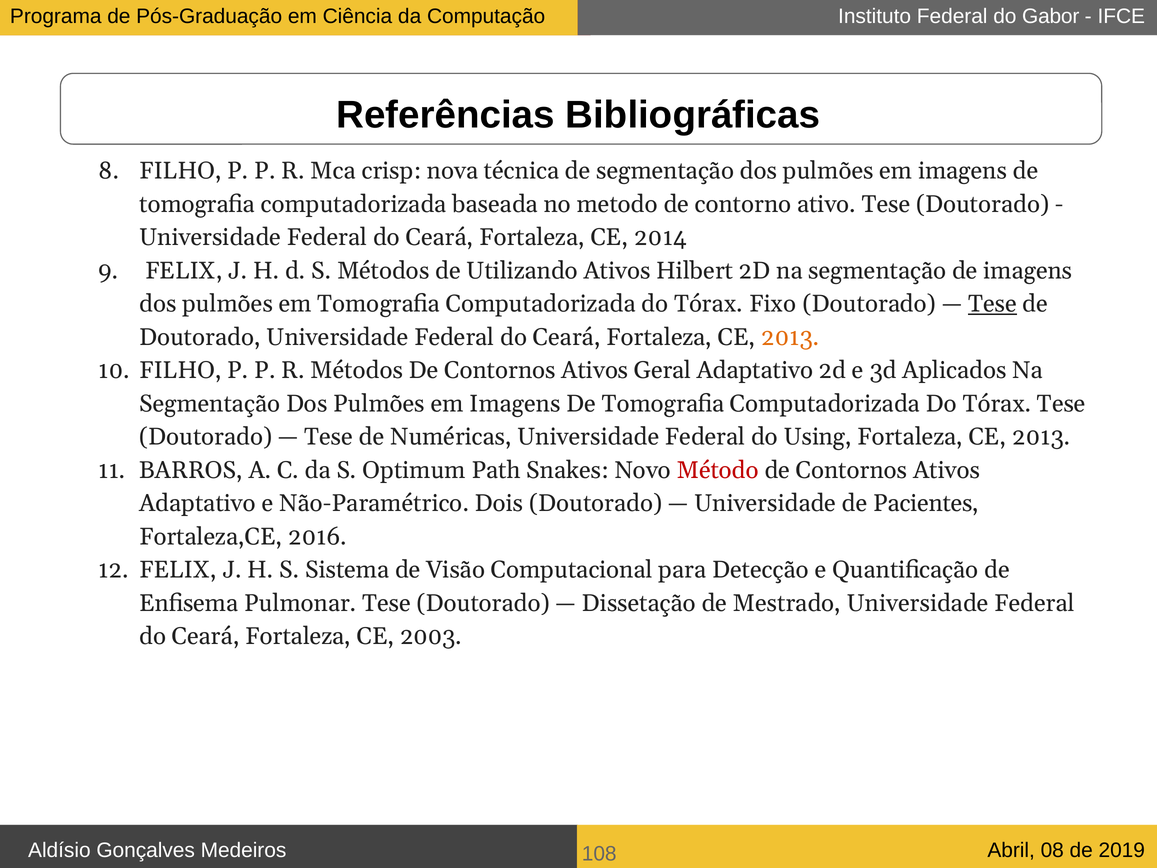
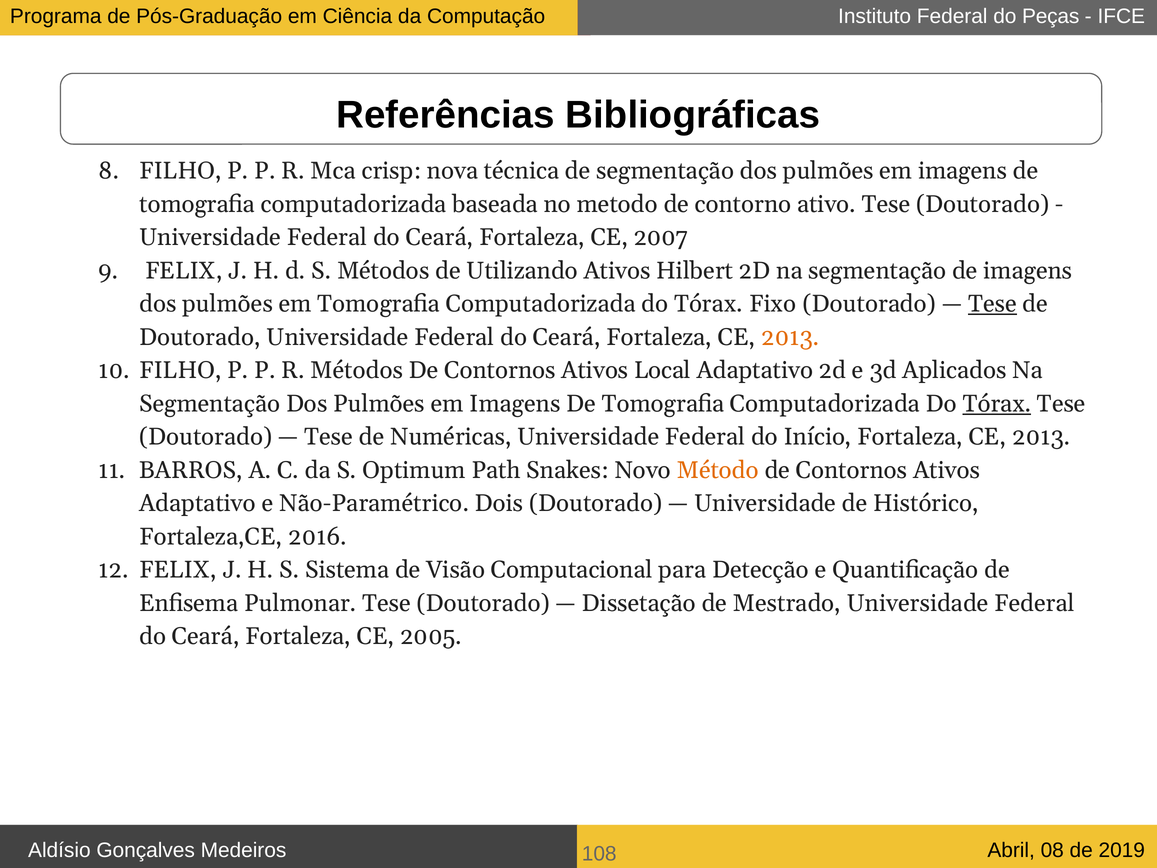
Gabor: Gabor -> Peças (1051, 16)
2014: 2014 -> 2007 (661, 237)
Geral: Geral -> Local (662, 370)
Tórax underline: none -> present (997, 404)
Using: Using -> Início (818, 437)
Método colour: red -> orange (718, 470)
Pacientes: Pacientes -> Histórico (926, 503)
2003: 2003 -> 2005 (431, 636)
